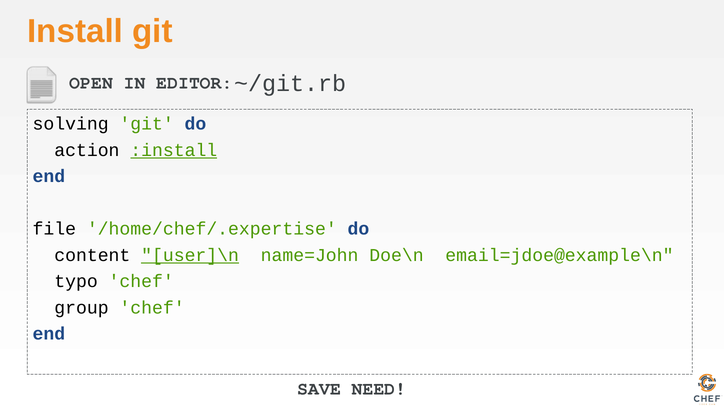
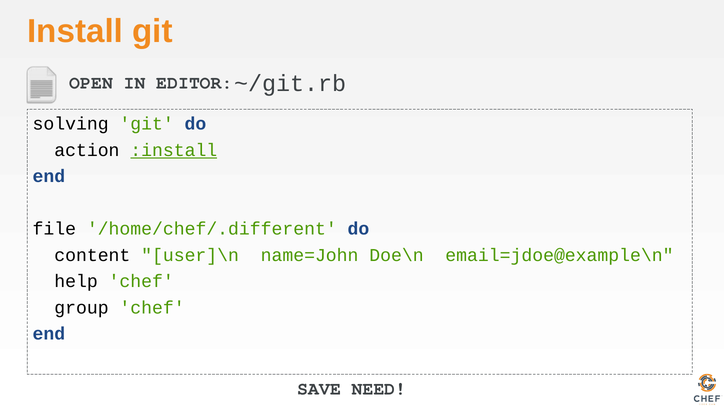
/home/chef/.expertise: /home/chef/.expertise -> /home/chef/.different (212, 229)
user]\n underline: present -> none (190, 255)
typo: typo -> help (76, 281)
